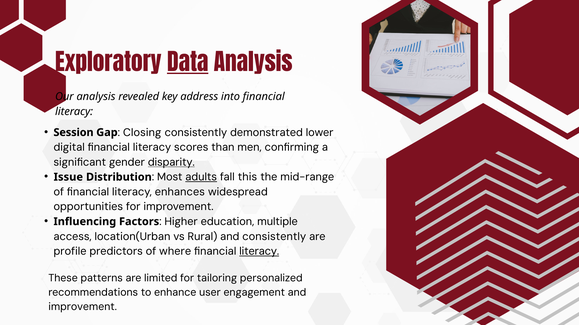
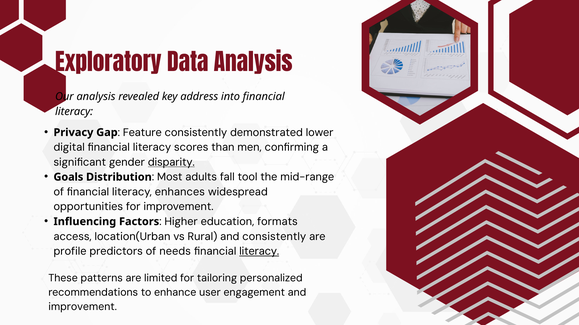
Data underline: present -> none (188, 64)
Session: Session -> Privacy (73, 133)
Closing: Closing -> Feature (142, 133)
Issue: Issue -> Goals (68, 177)
adults underline: present -> none (201, 177)
this: this -> tool (248, 177)
multiple: multiple -> formats (277, 222)
where: where -> needs (175, 252)
